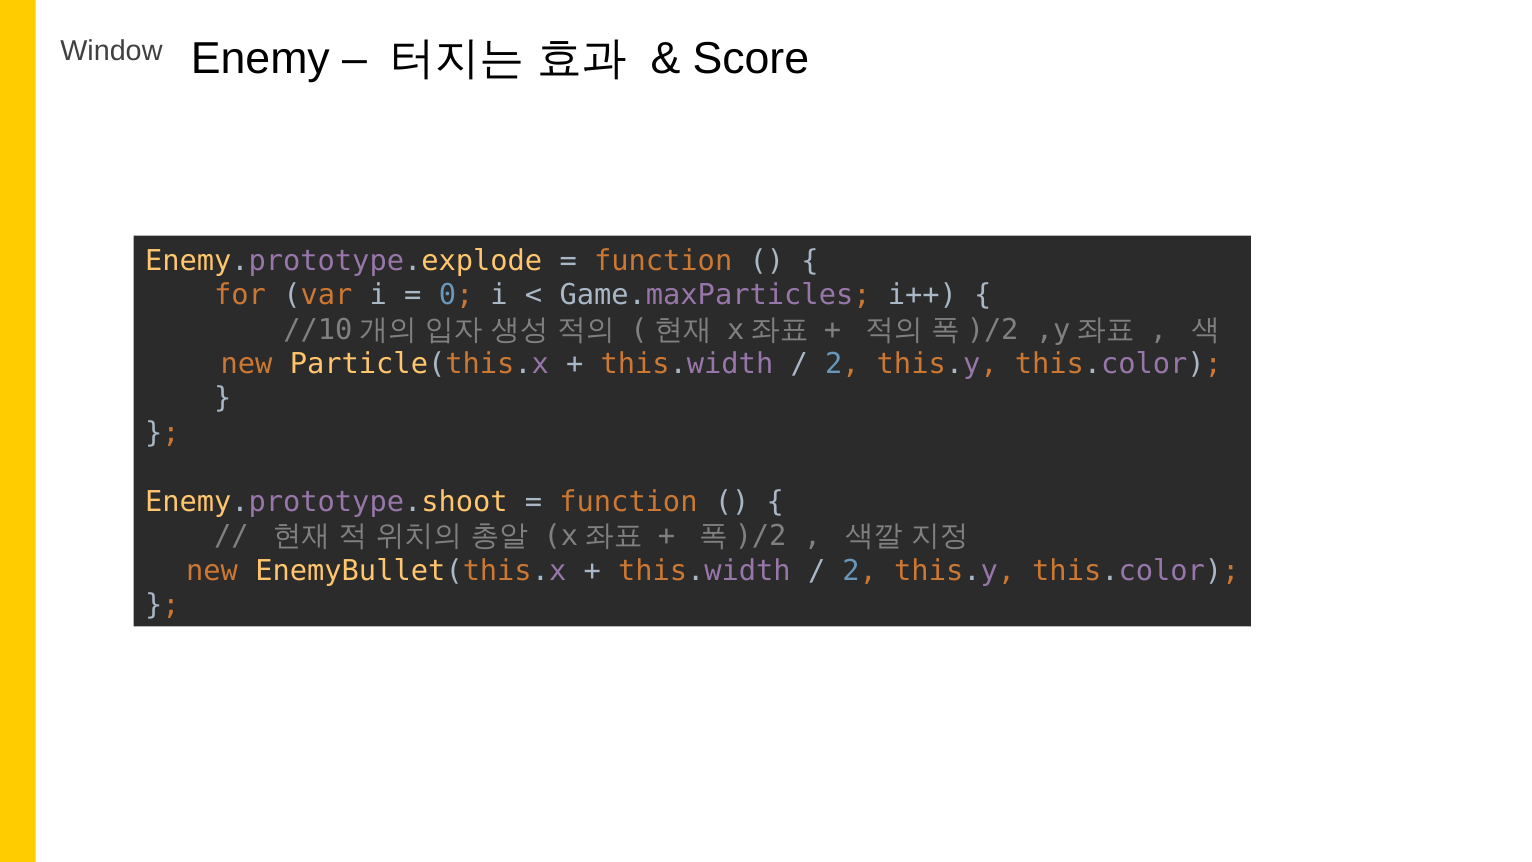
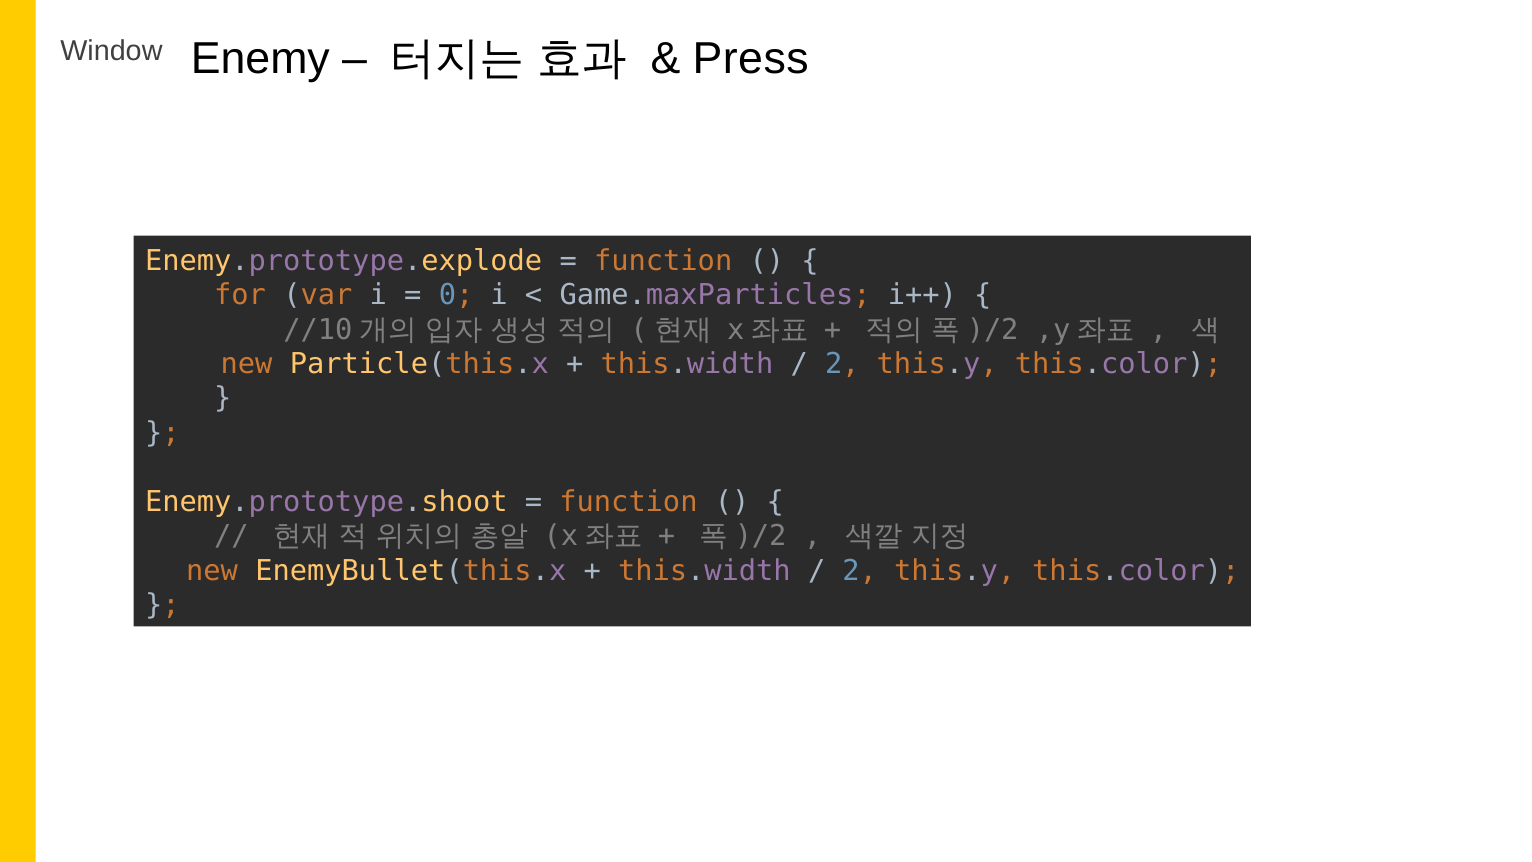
Score: Score -> Press (751, 59)
